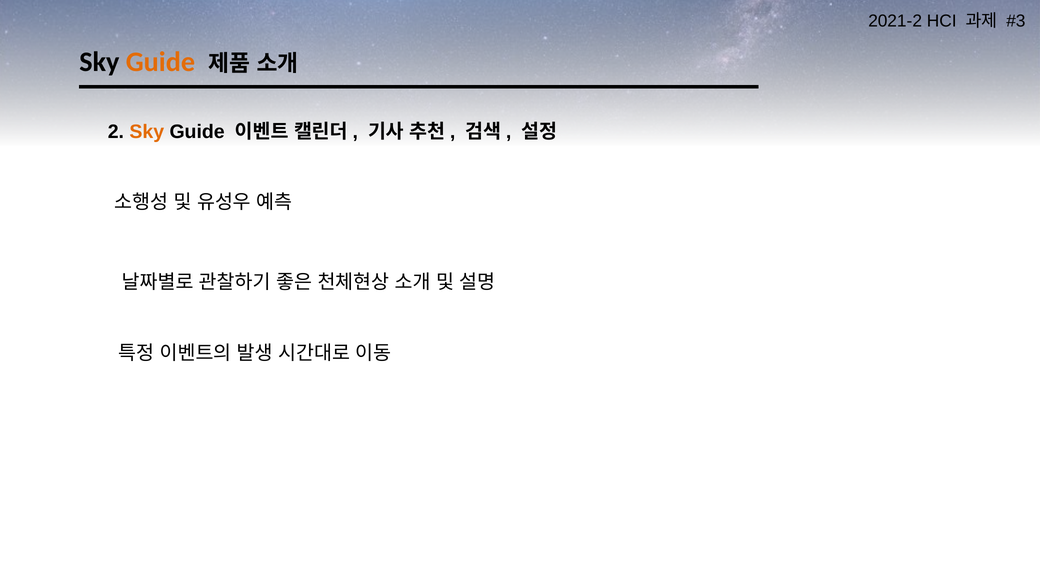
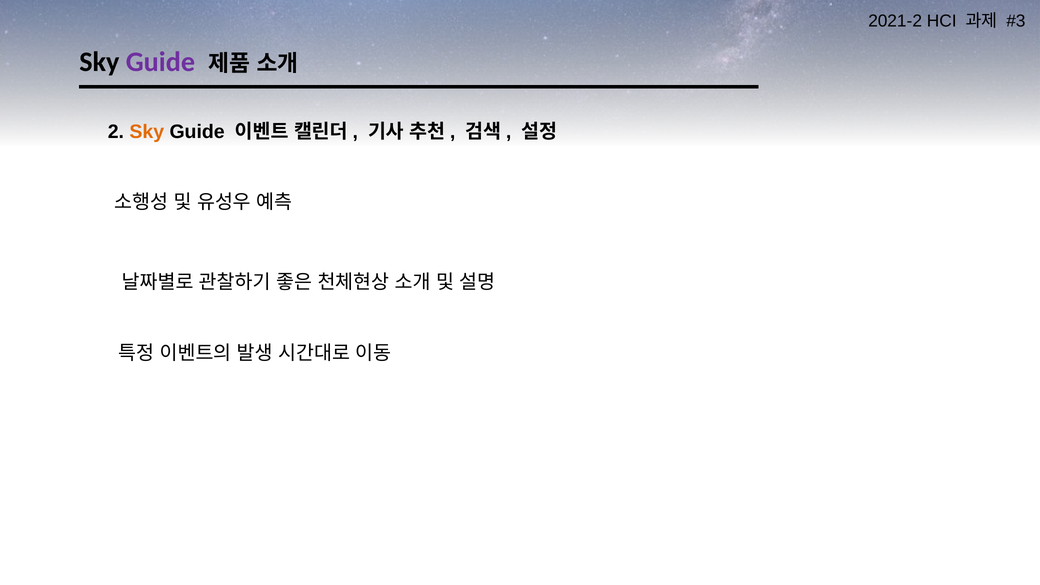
Guide colour: orange -> purple (160, 62)
